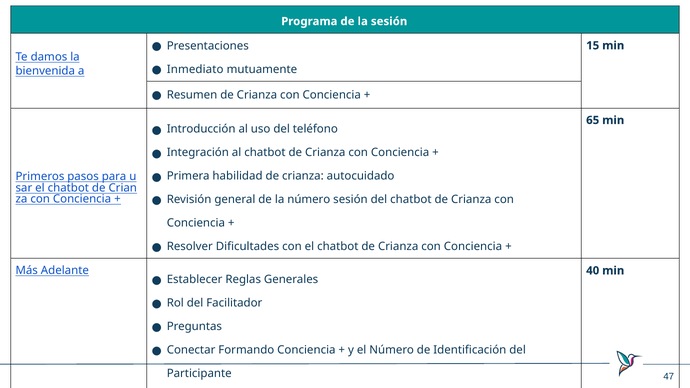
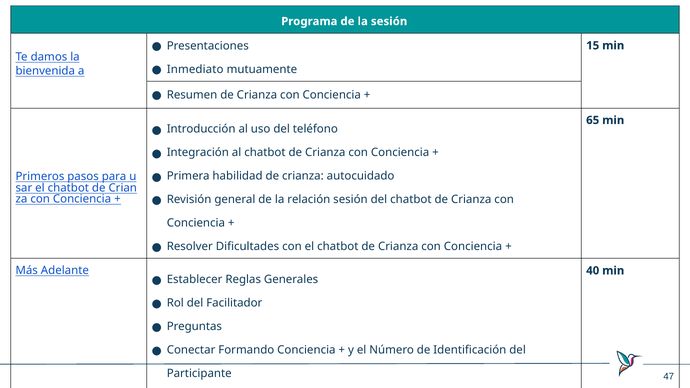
la número: número -> relación (309, 200)
